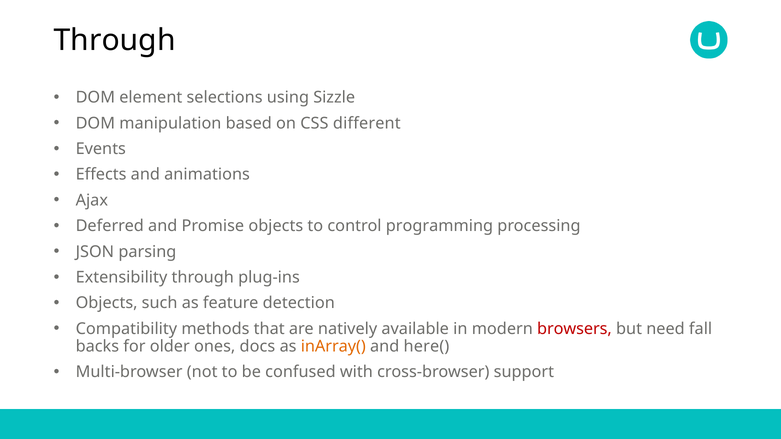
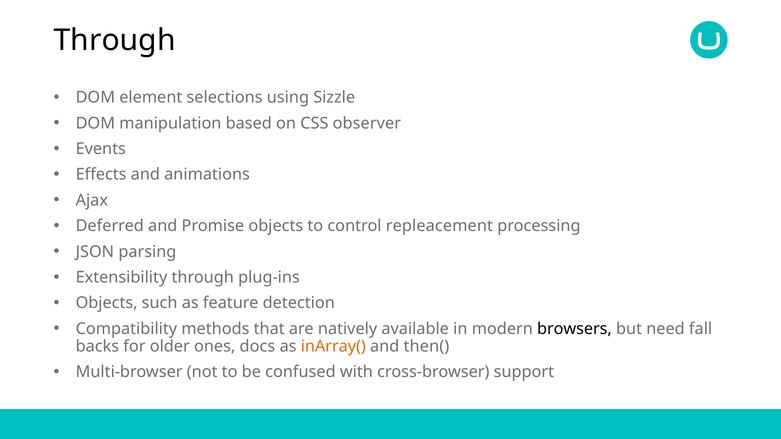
different: different -> observer (367, 123)
programming: programming -> repleacement (439, 226)
browsers colour: red -> black (574, 329)
here(: here( -> then( (426, 347)
